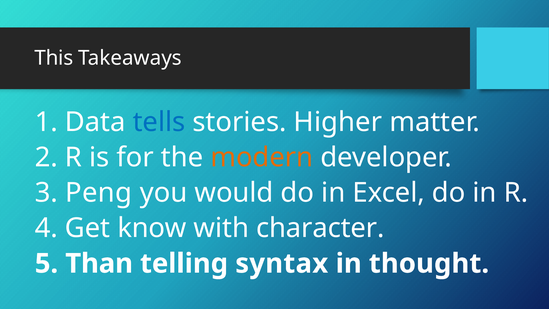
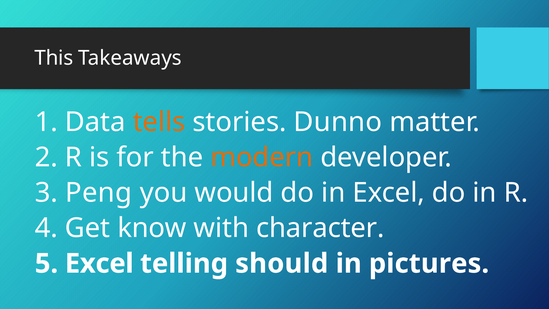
tells colour: blue -> orange (159, 122)
Higher: Higher -> Dunno (338, 122)
Than: Than -> Excel (99, 263)
syntax: syntax -> should (282, 263)
thought: thought -> pictures (429, 263)
